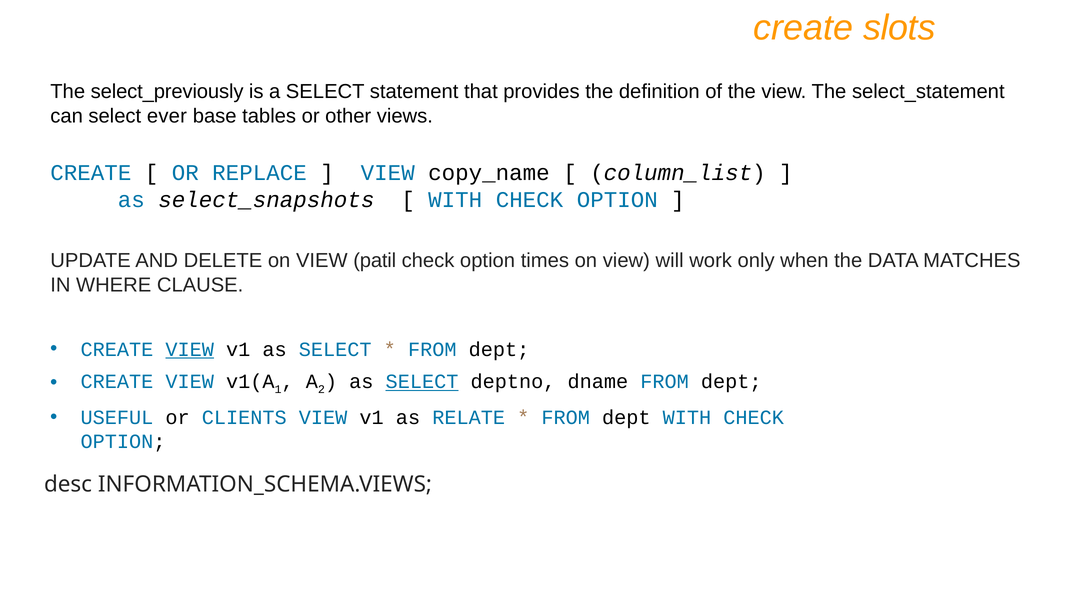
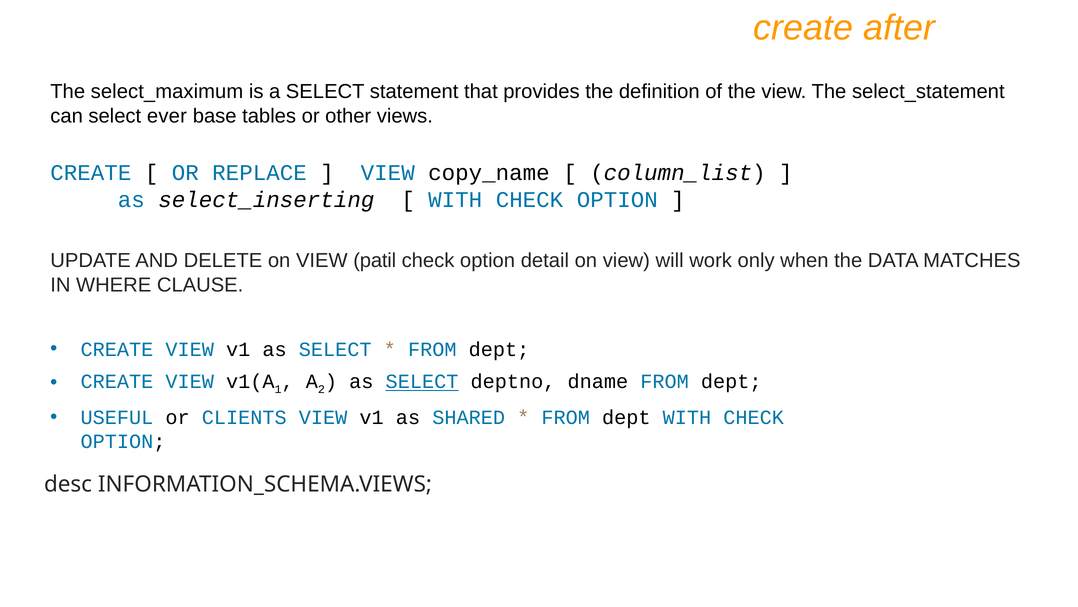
slots: slots -> after (899, 28)
select_previously: select_previously -> select_maximum (167, 92)
select_snapshots: select_snapshots -> select_inserting (266, 200)
times: times -> detail (545, 260)
VIEW underline: present -> none (190, 349)
RELATE: RELATE -> SHARED (469, 417)
